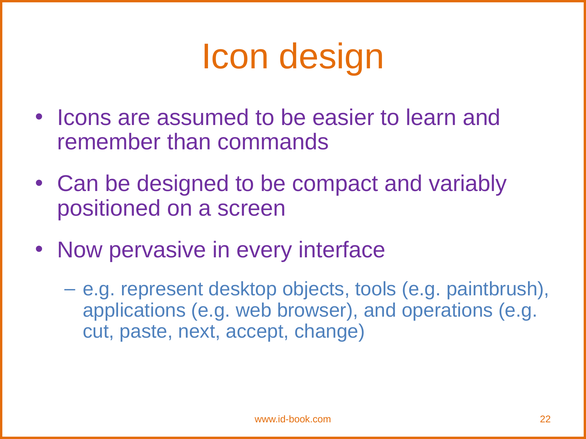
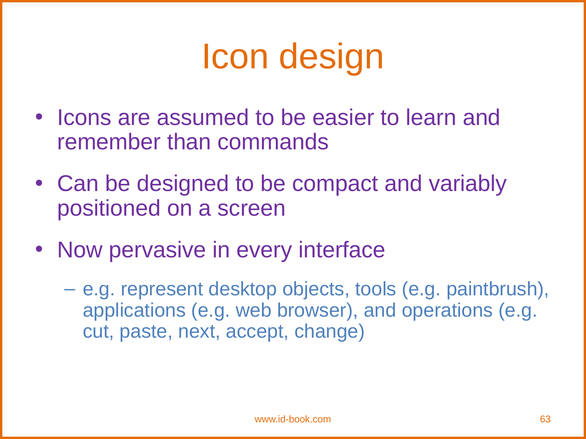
22: 22 -> 63 (545, 420)
